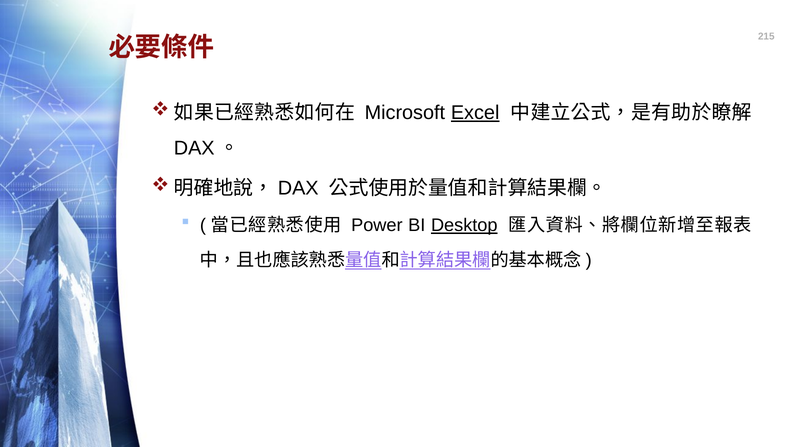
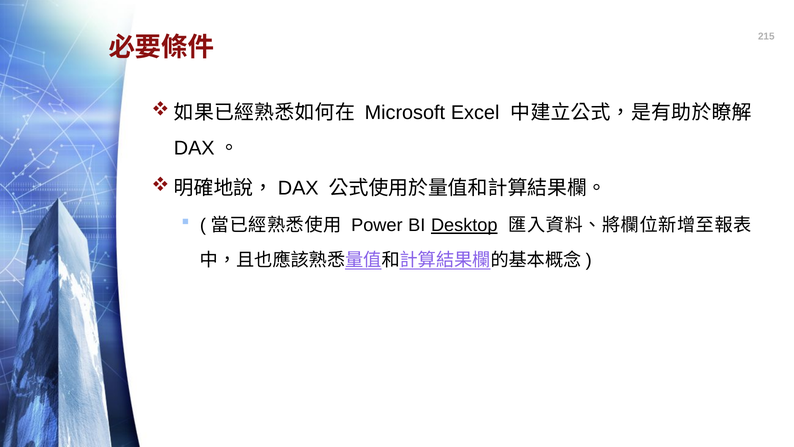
Excel underline: present -> none (475, 113)
